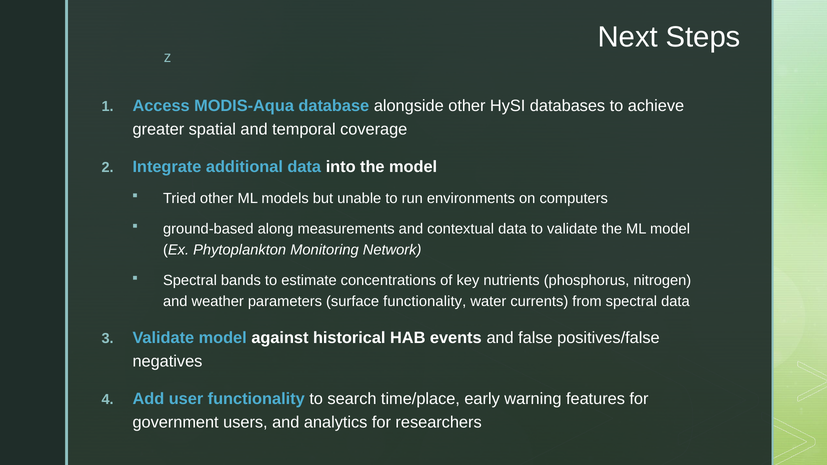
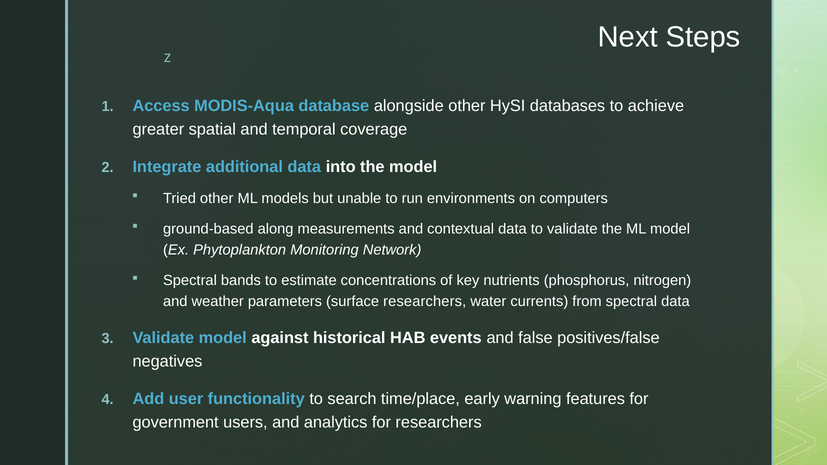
surface functionality: functionality -> researchers (425, 302)
